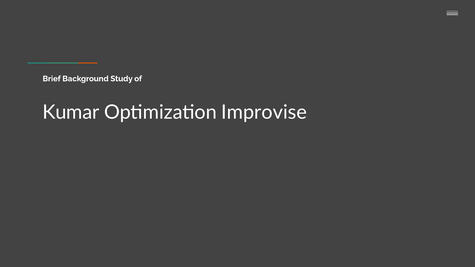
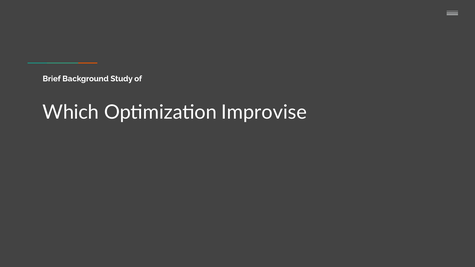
Kumar: Kumar -> Which (71, 112)
